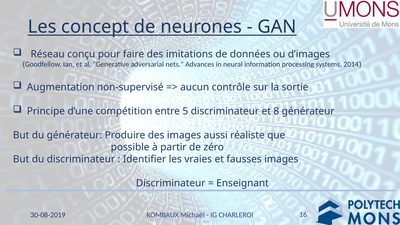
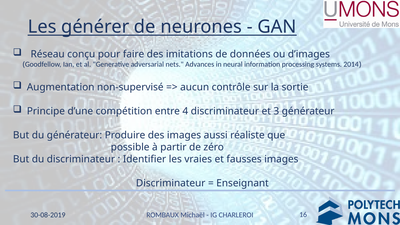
concept: concept -> générer (95, 27)
5: 5 -> 4 (185, 111)
8: 8 -> 3 (276, 111)
